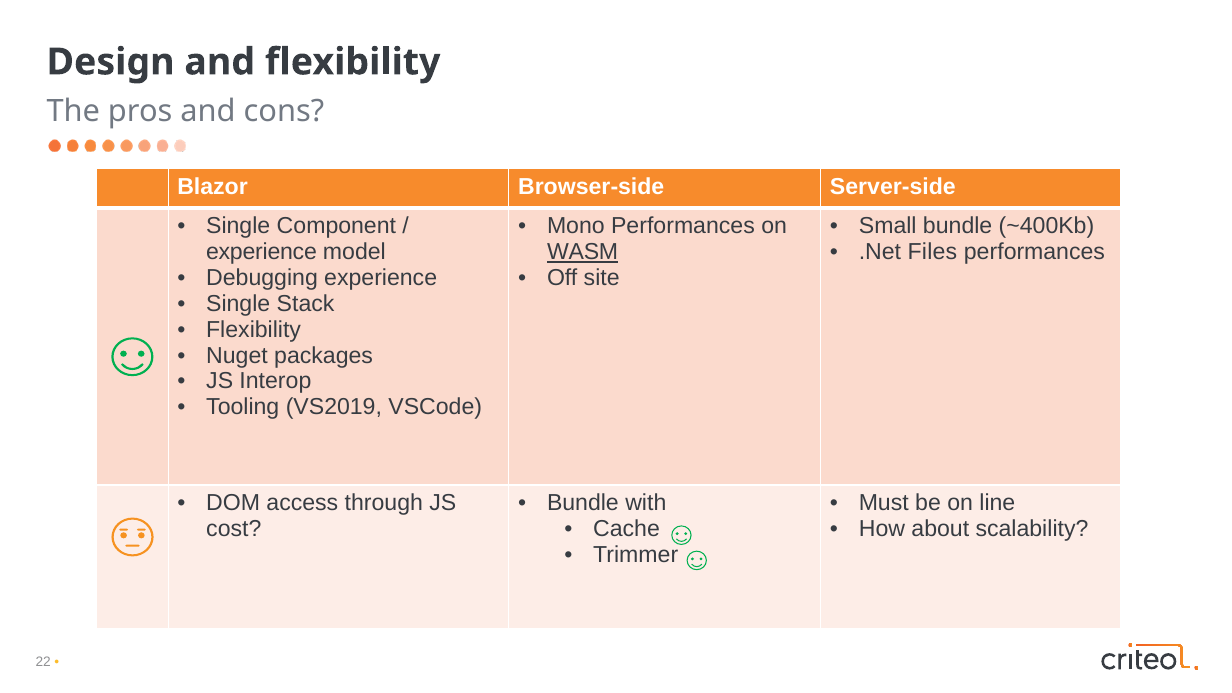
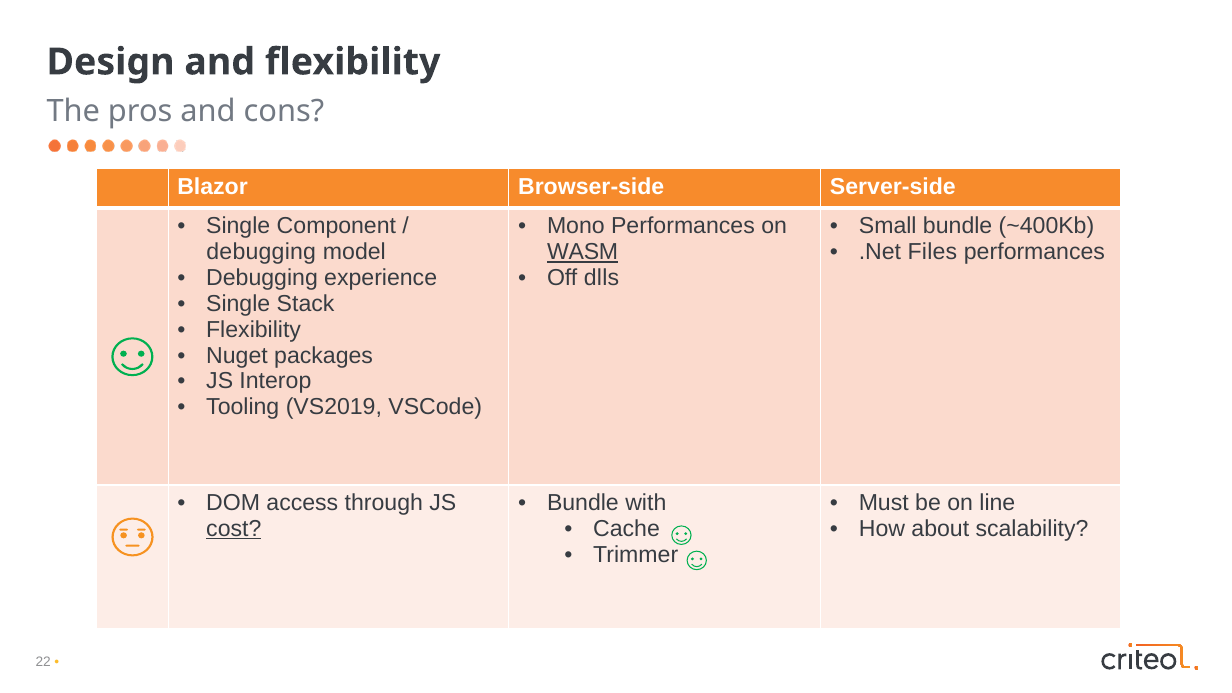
experience: experience -> debugging (261, 252)
site: site -> dlls (602, 278)
cost underline: none -> present (234, 529)
